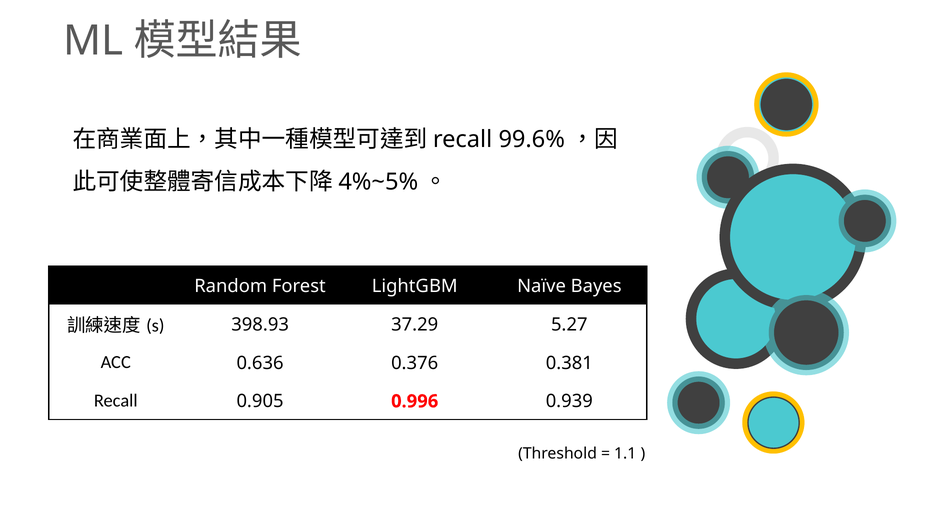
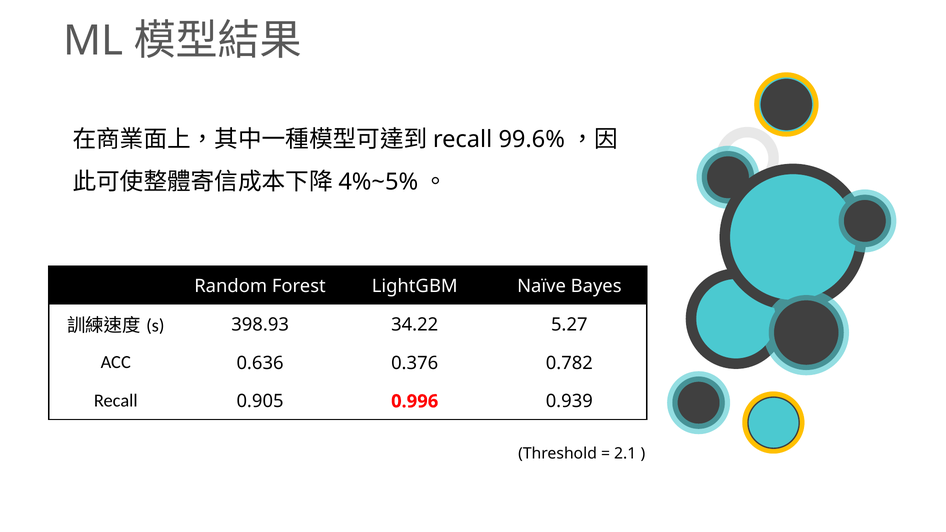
37.29: 37.29 -> 34.22 (415, 325)
0.381: 0.381 -> 0.782 (569, 363)
1.1: 1.1 -> 2.1 (625, 454)
